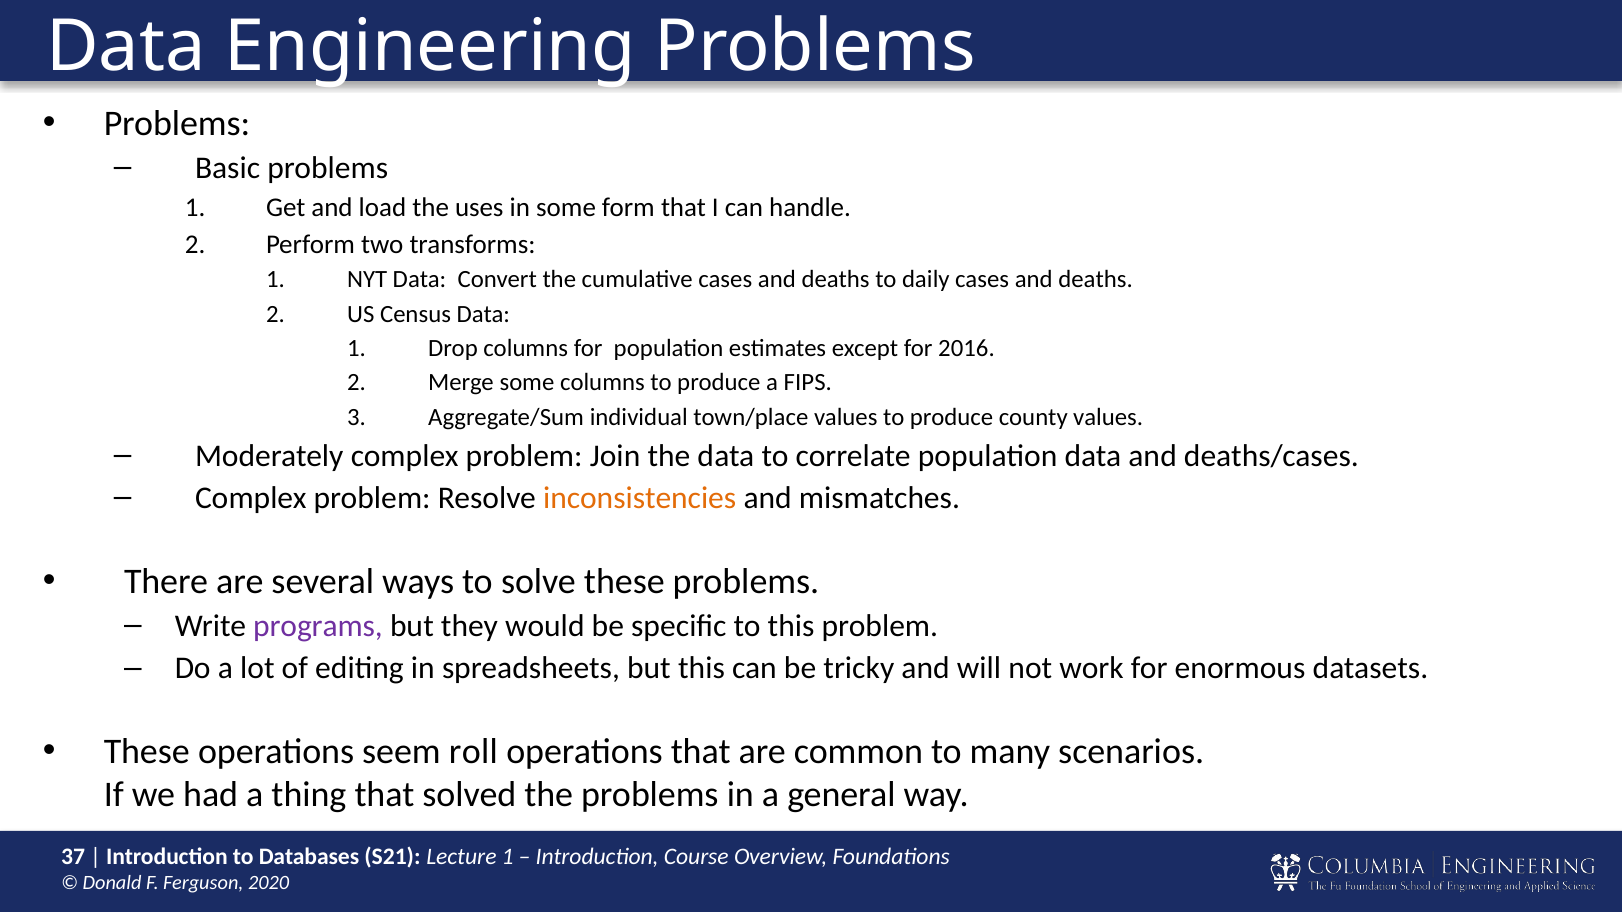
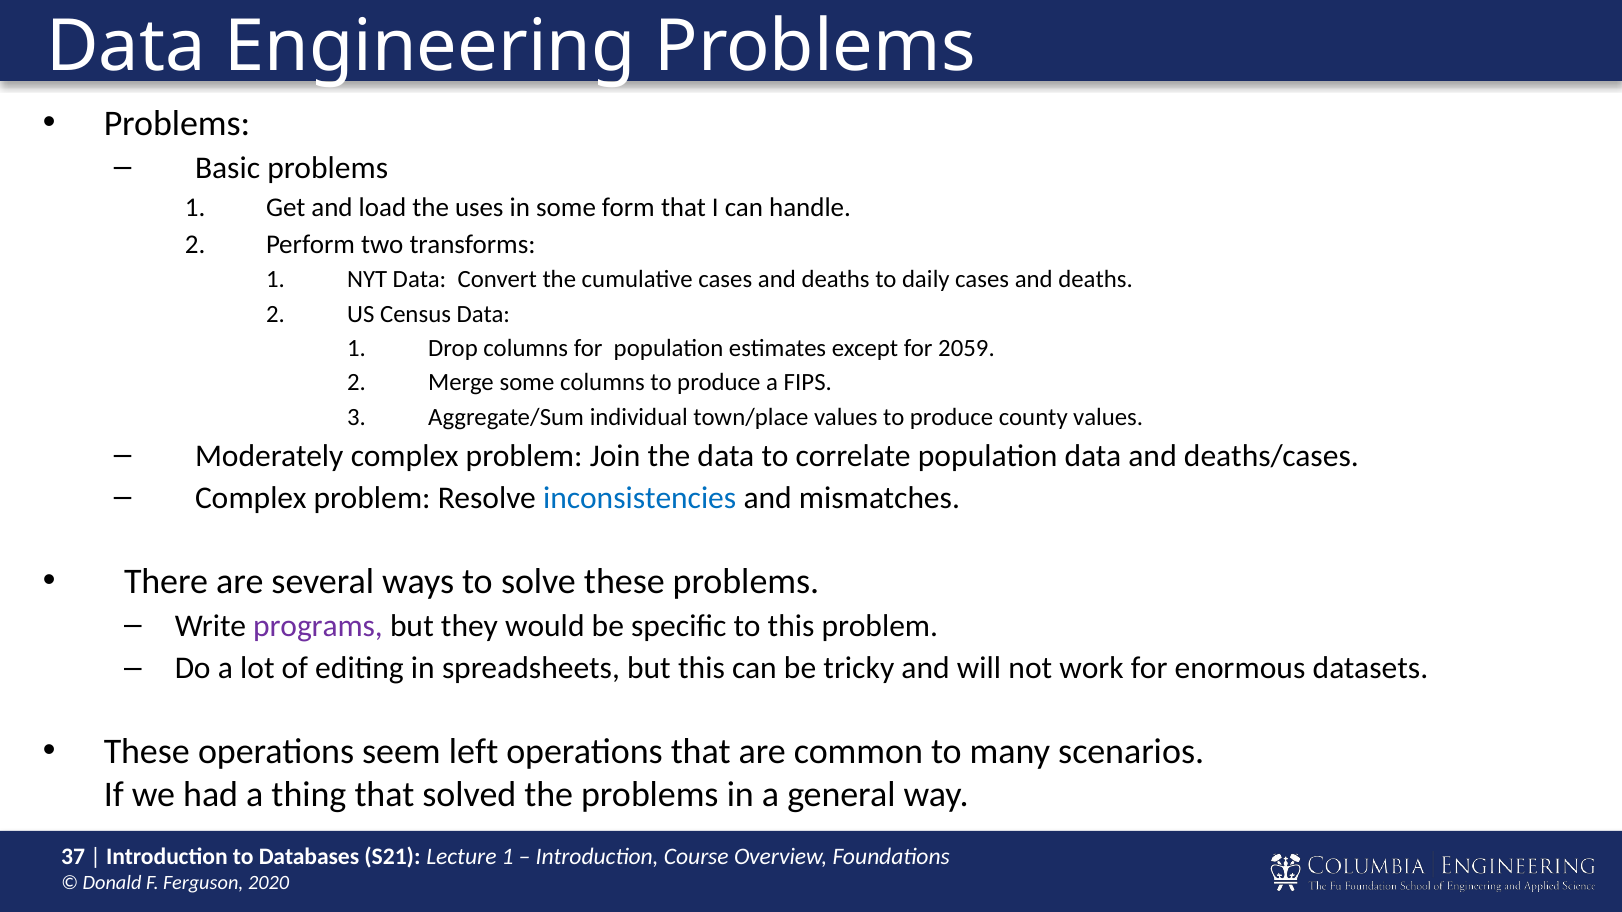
2016: 2016 -> 2059 (966, 349)
inconsistencies colour: orange -> blue (640, 498)
roll: roll -> left (474, 752)
